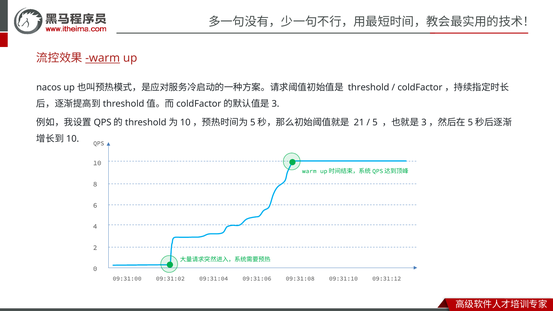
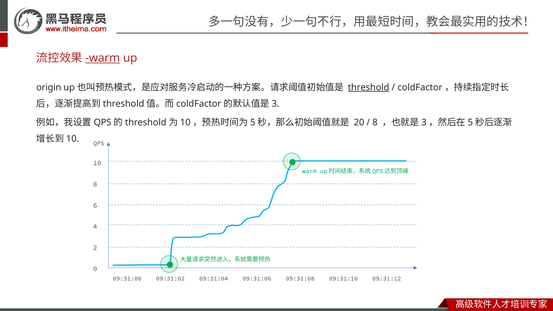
nacos: nacos -> origin (49, 87)
threshold underline: none -> present (369, 87)
21: 21 -> 20 (359, 122)
5: 5 -> 8 (375, 122)
